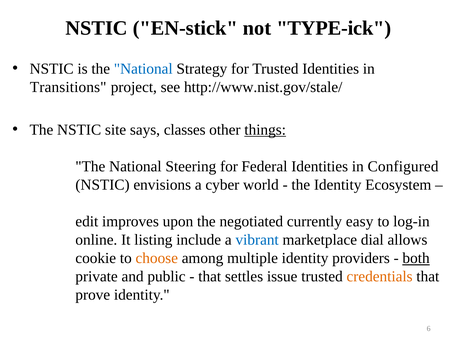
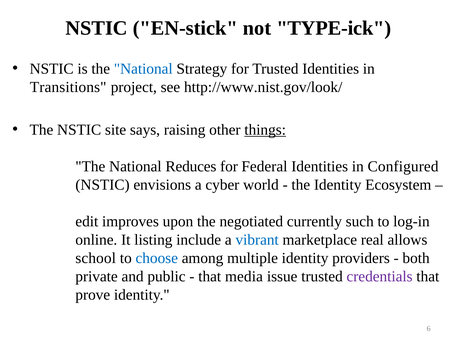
http://www.nist.gov/stale/: http://www.nist.gov/stale/ -> http://www.nist.gov/look/ (263, 87)
classes: classes -> raising (185, 130)
Steering: Steering -> Reduces (191, 166)
easy: easy -> such (360, 221)
dial: dial -> real (372, 240)
cookie: cookie -> school (96, 258)
choose colour: orange -> blue (157, 258)
both underline: present -> none (416, 258)
settles: settles -> media (244, 276)
credentials colour: orange -> purple (380, 276)
